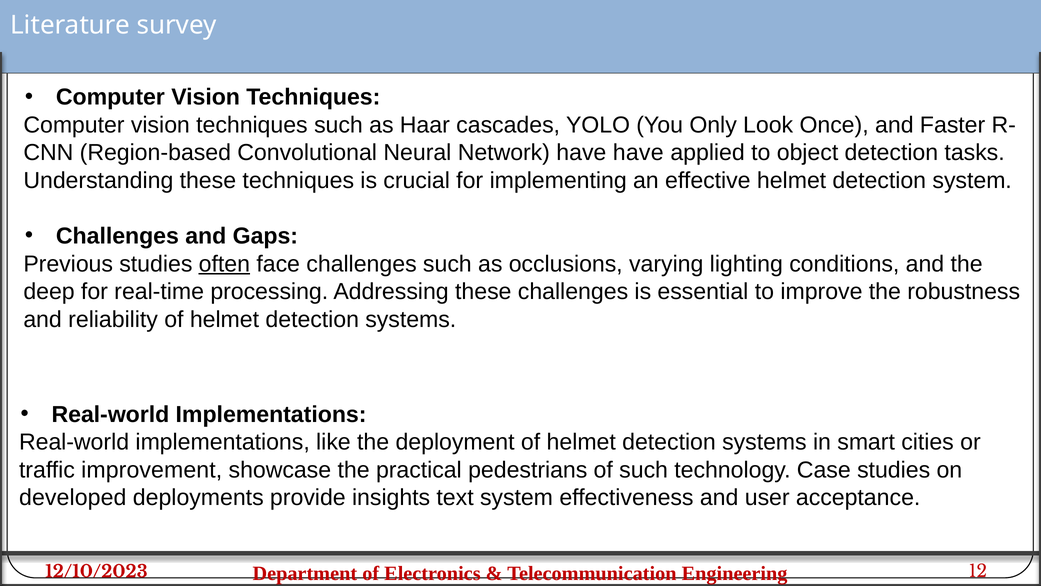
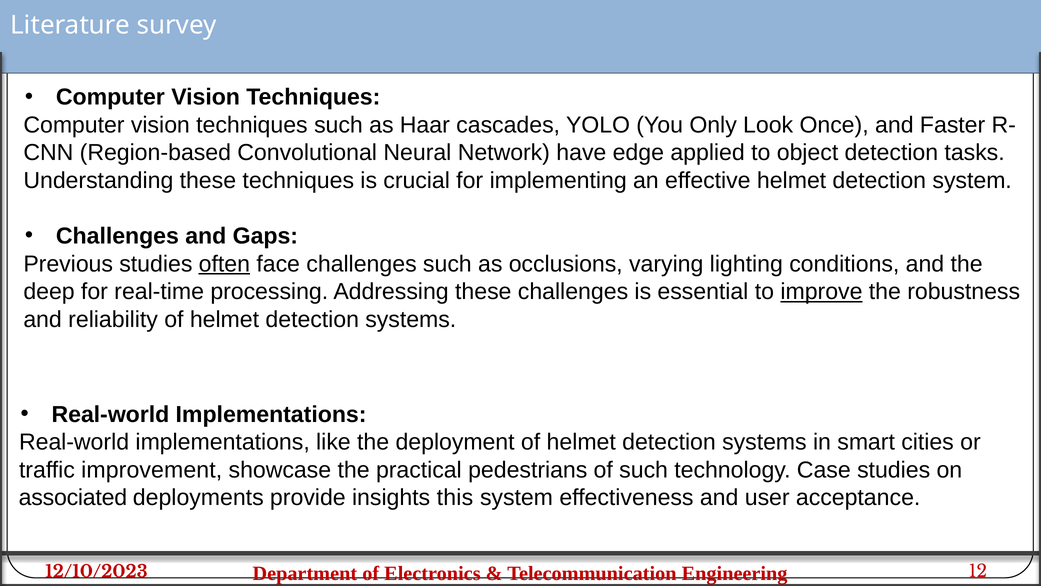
have have: have -> edge (638, 153)
improve underline: none -> present (821, 291)
developed: developed -> associated (73, 497)
text: text -> this (455, 497)
